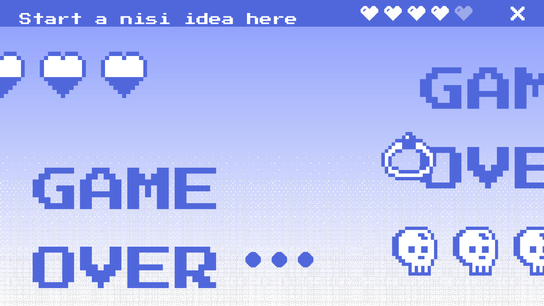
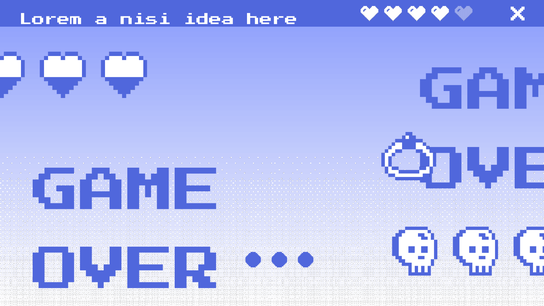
Start: Start -> Lorem (51, 22)
